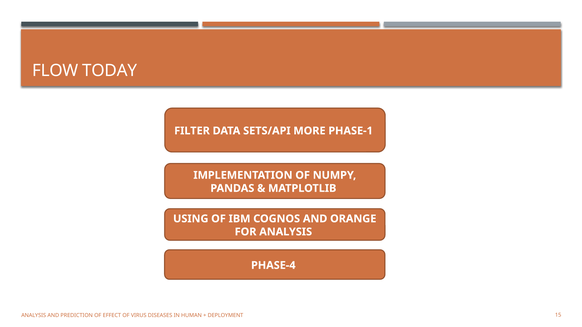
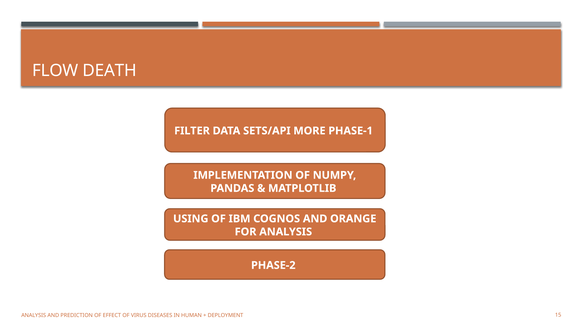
TODAY: TODAY -> DEATH (110, 71)
PHASE-4: PHASE-4 -> PHASE-2 (273, 266)
